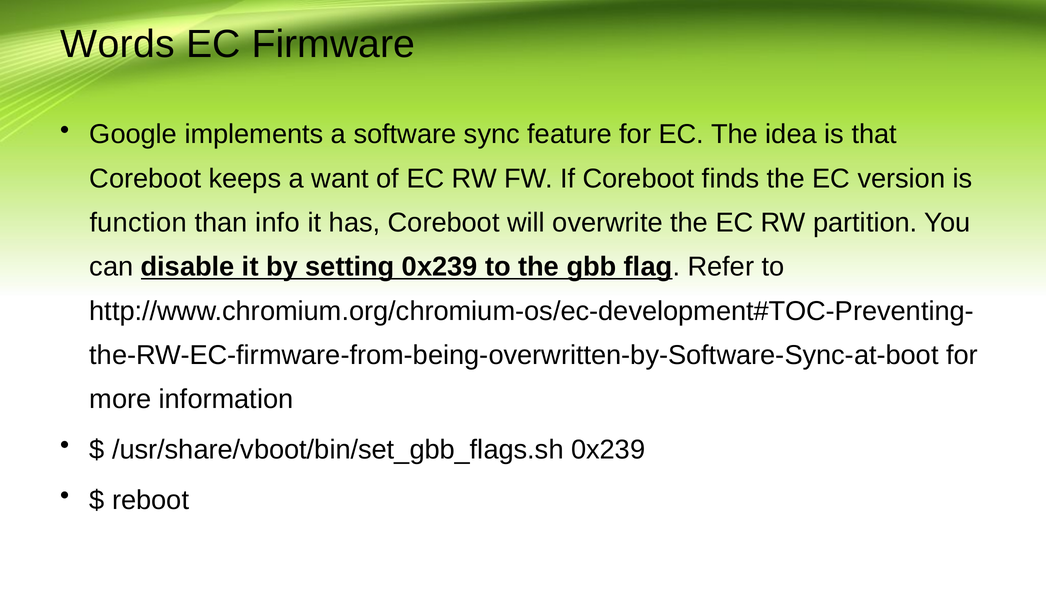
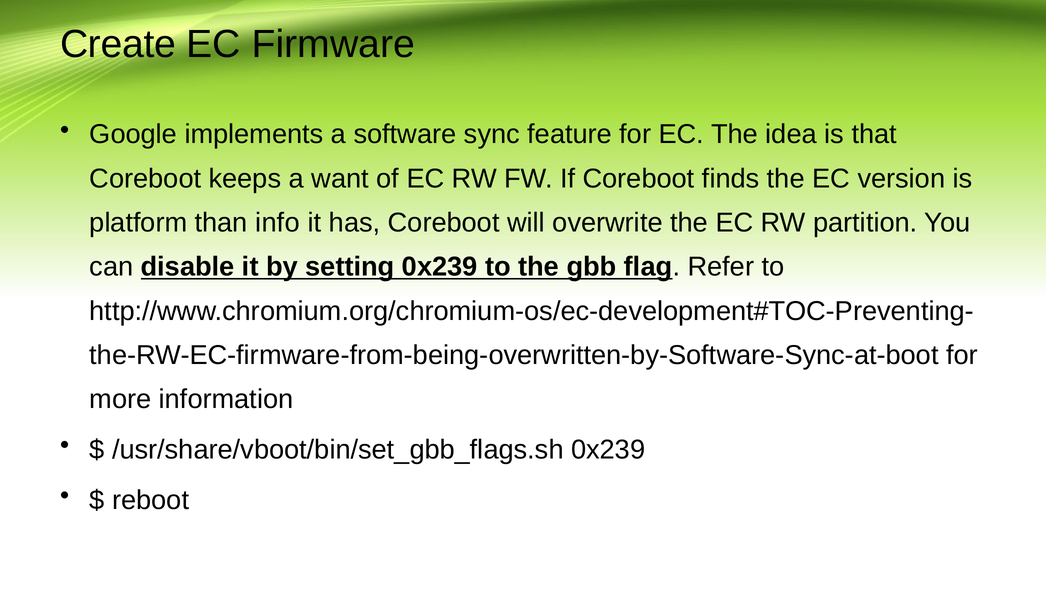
Words: Words -> Create (118, 44)
function: function -> platform (138, 223)
